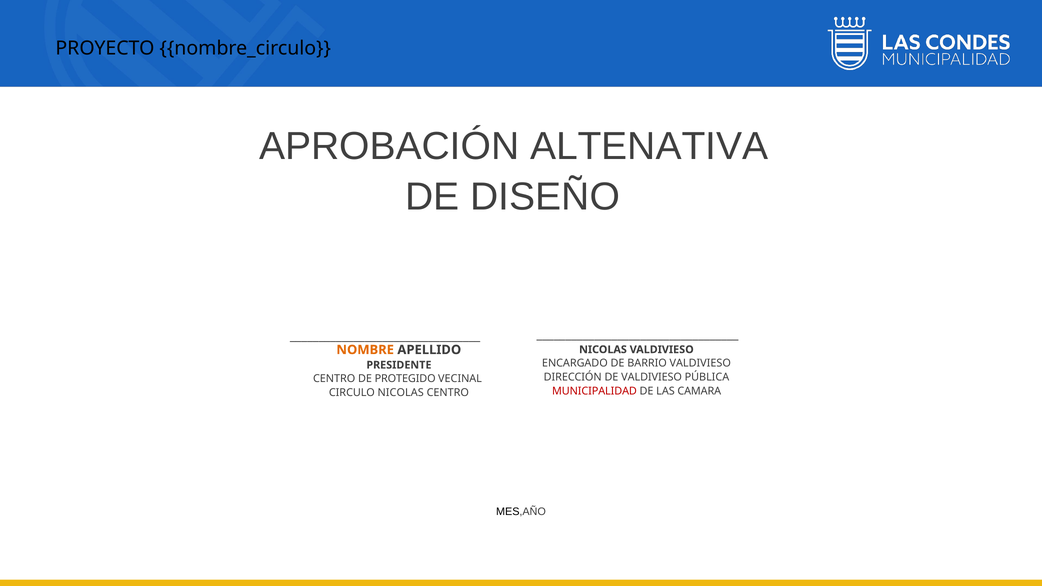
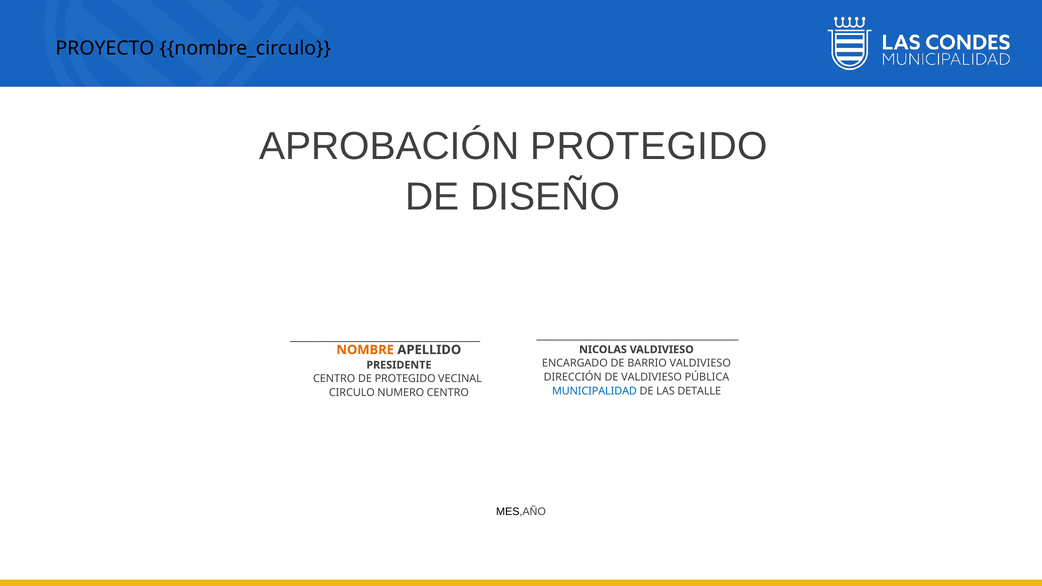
APROBACIÓN ALTENATIVA: ALTENATIVA -> PROTEGIDO (649, 147)
MUNICIPALIDAD colour: red -> blue (594, 391)
CAMARA: CAMARA -> DETALLE (699, 391)
CIRCULO NICOLAS: NICOLAS -> NUMERO (401, 393)
